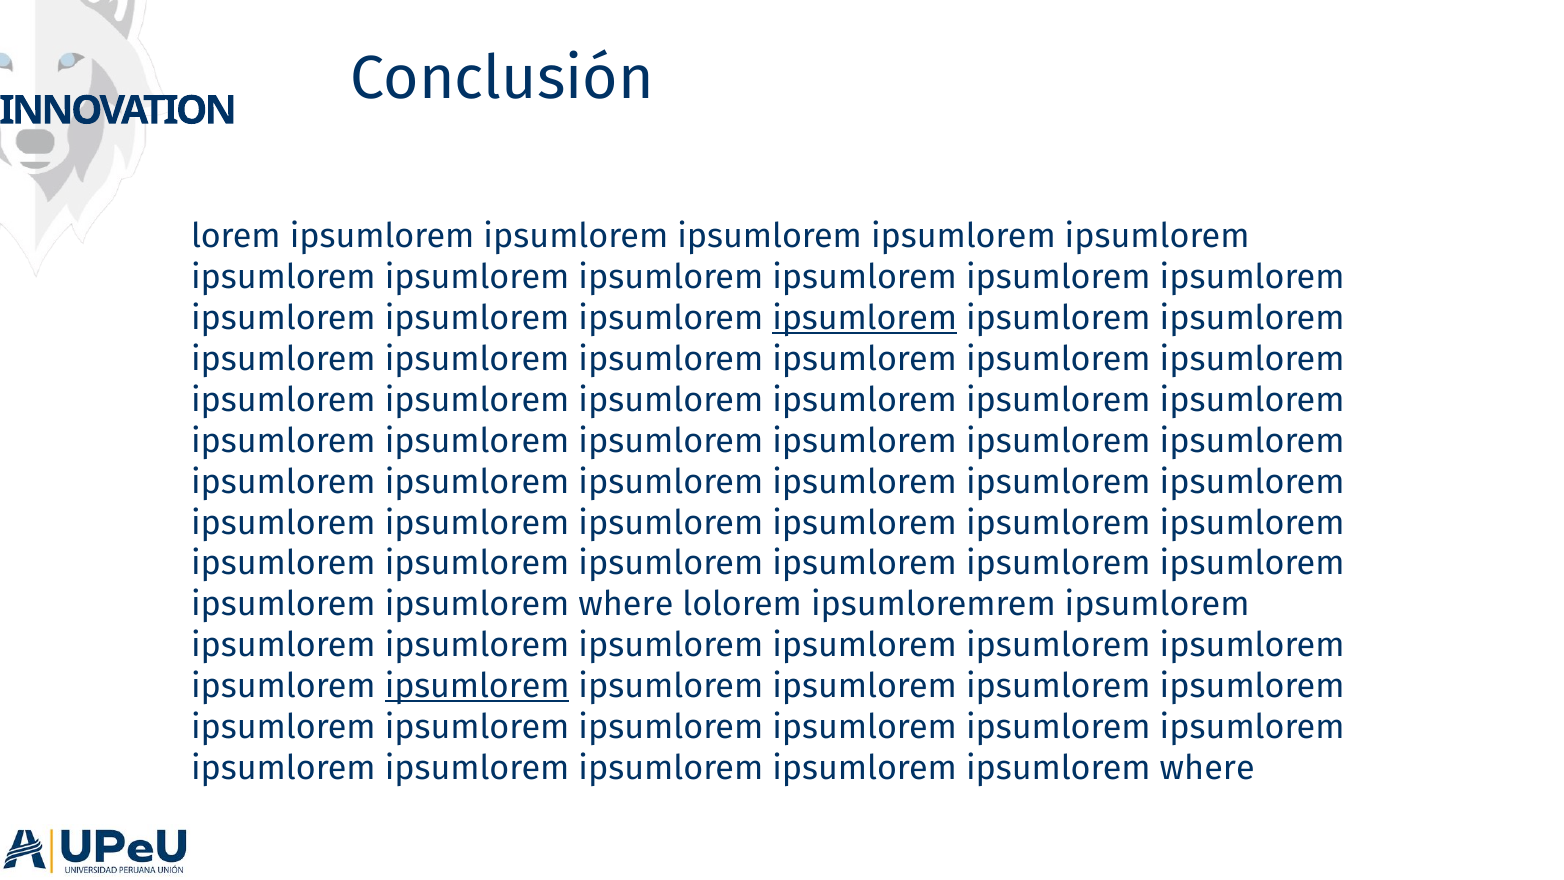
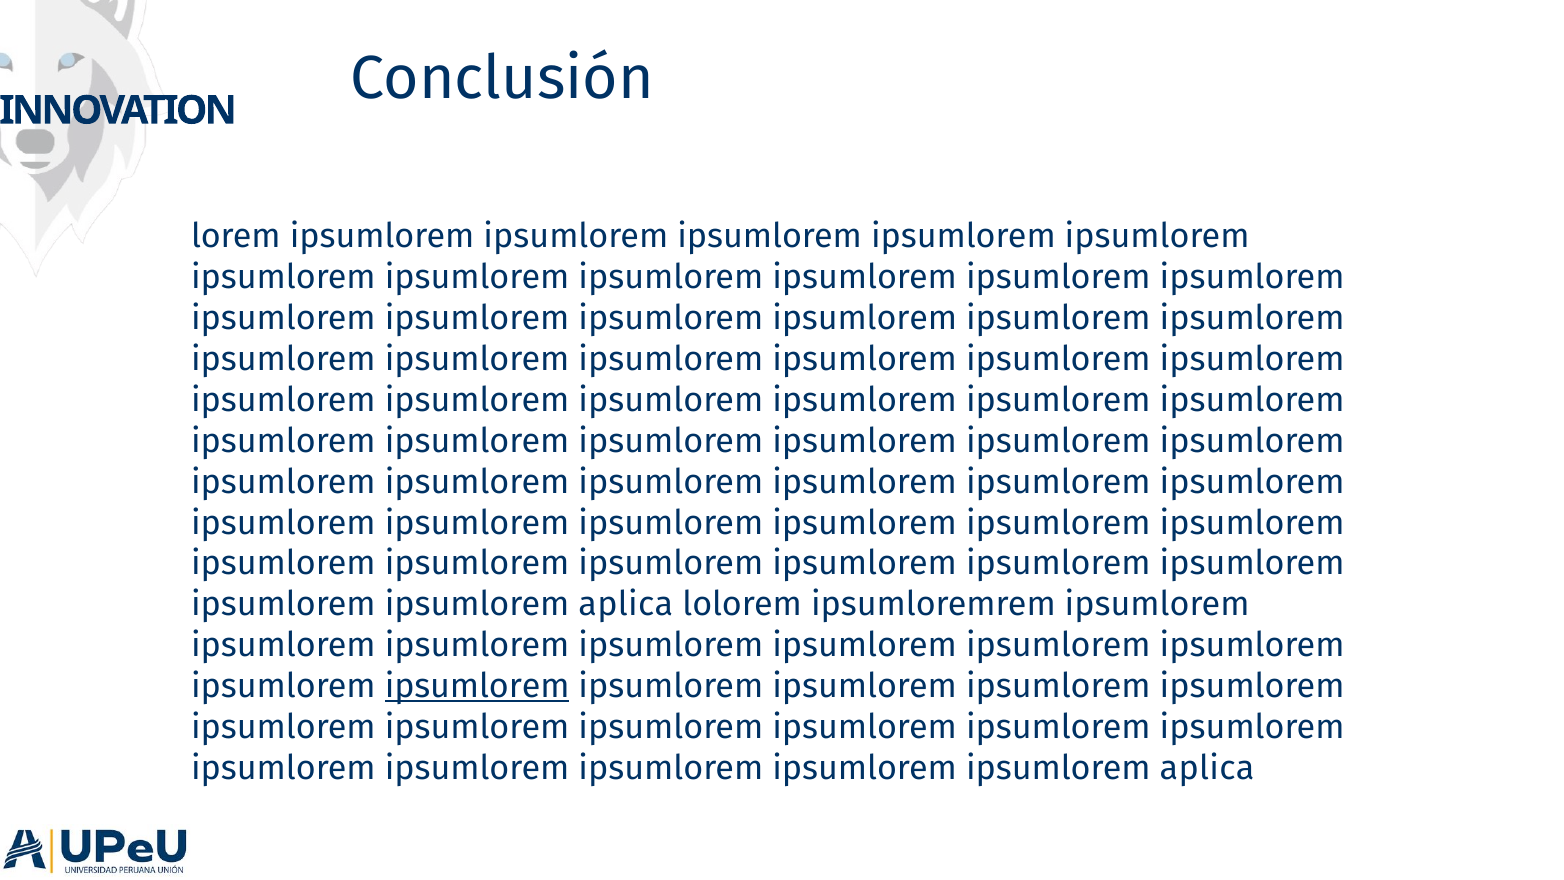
ipsumlorem underline: present -> none (865, 318)
where: where -> aplica (626, 604)
where: where -> aplica (1207, 768)
